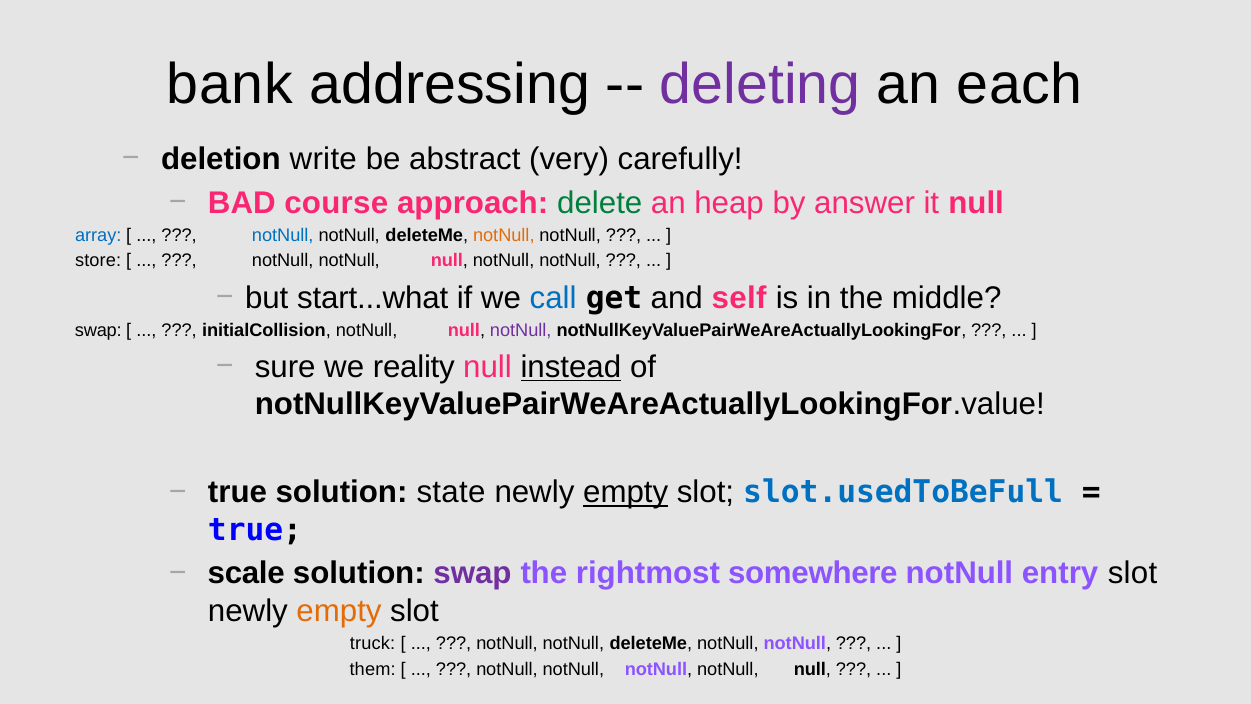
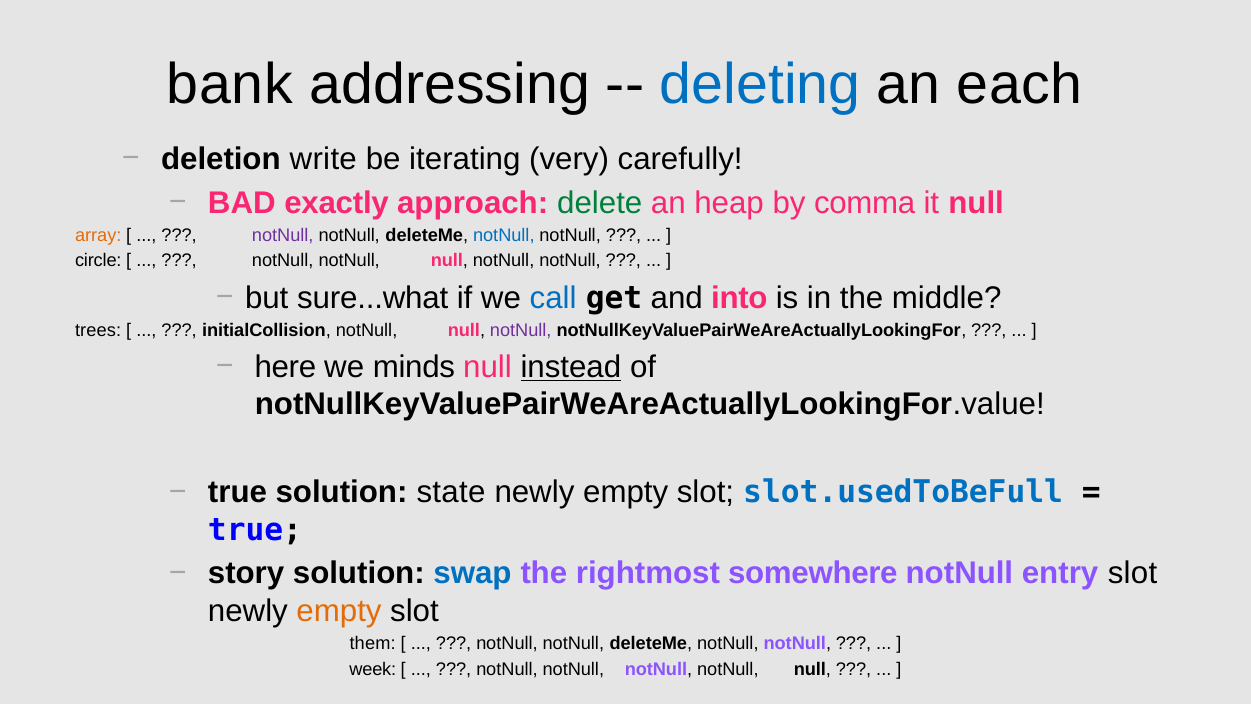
deleting colour: purple -> blue (760, 84)
abstract: abstract -> iterating (465, 159)
course: course -> exactly (337, 203)
answer: answer -> comma (865, 203)
array colour: blue -> orange (98, 235)
notNull colour: blue -> purple (283, 235)
notNull colour: orange -> blue (504, 235)
store: store -> circle (98, 261)
start...what: start...what -> sure...what (373, 298)
self: self -> into (739, 298)
swap: swap -> trees (98, 330)
sure: sure -> here (285, 367)
reality: reality -> minds (414, 367)
empty underline: present -> none (626, 492)
scale: scale -> story (246, 573)
swap colour: purple -> blue (473, 573)
truck: truck -> them (373, 643)
them: them -> week (373, 669)
